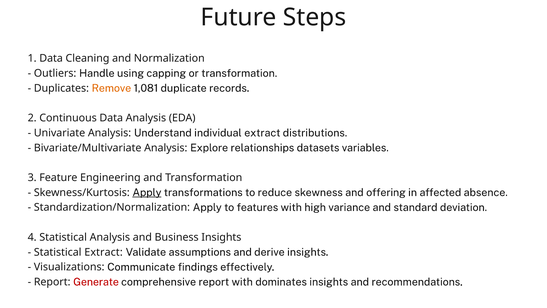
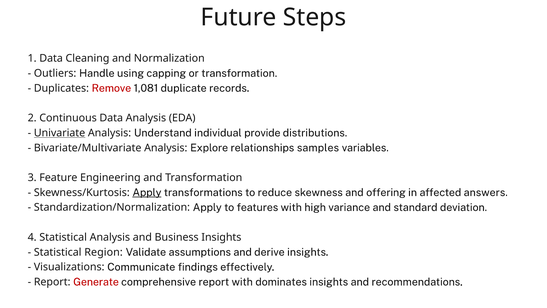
Remove colour: orange -> red (111, 88)
Univariate underline: none -> present (60, 133)
individual extract: extract -> provide (262, 133)
datasets: datasets -> samples (318, 148)
absence: absence -> answers (486, 192)
Statistical Extract: Extract -> Region (104, 252)
